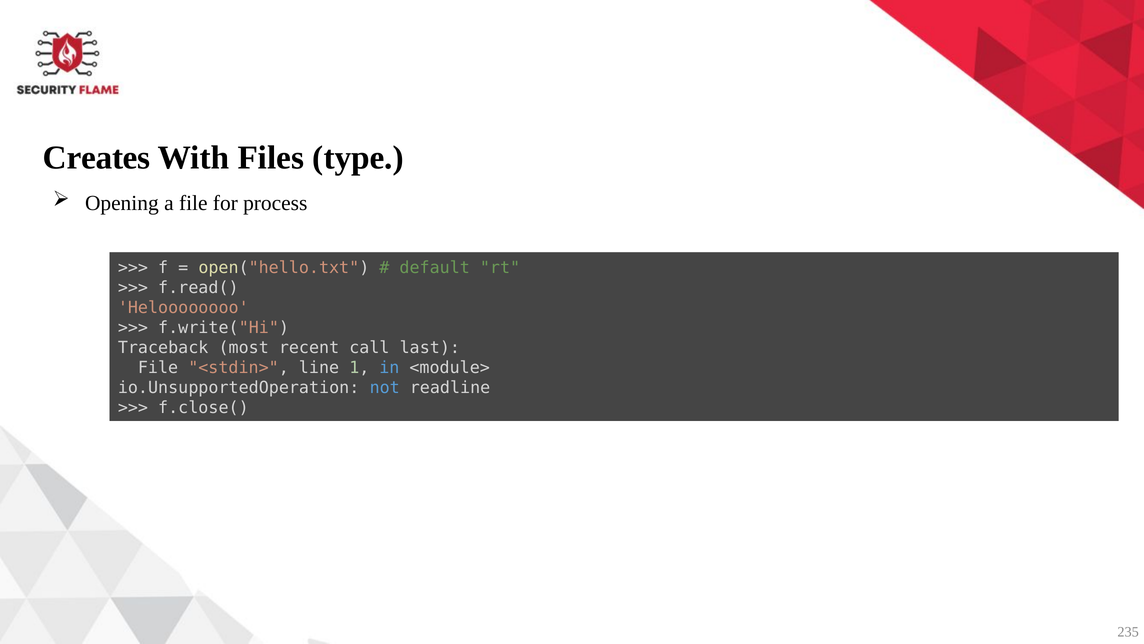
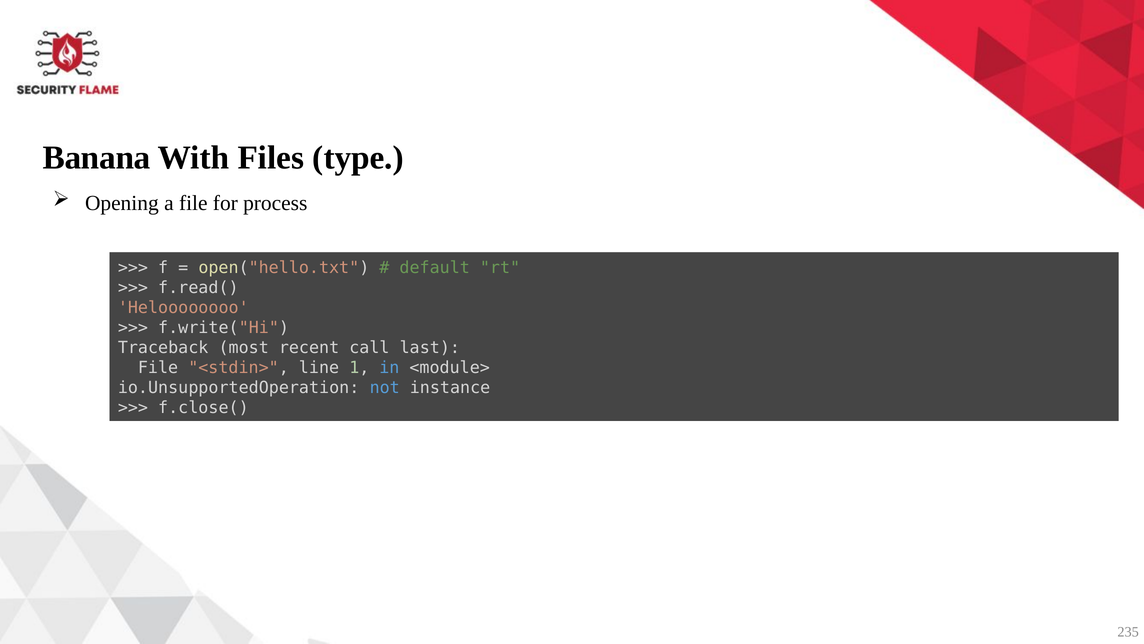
Creates: Creates -> Banana (97, 158)
readline: readline -> instance (450, 388)
